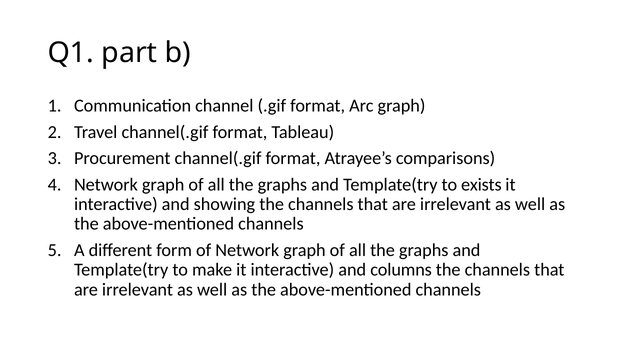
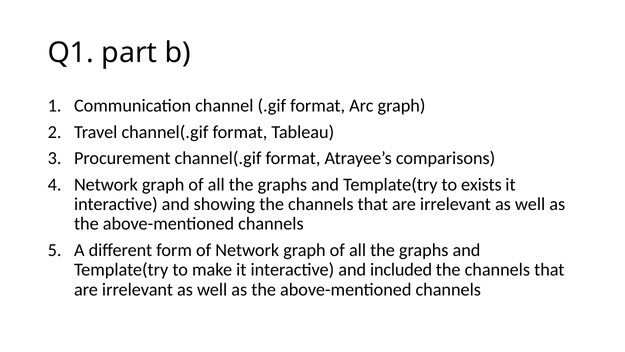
columns: columns -> included (401, 270)
